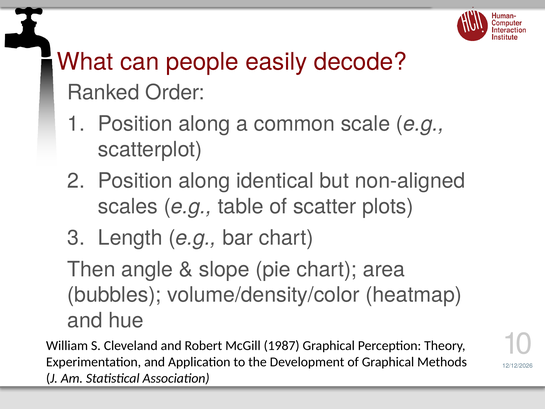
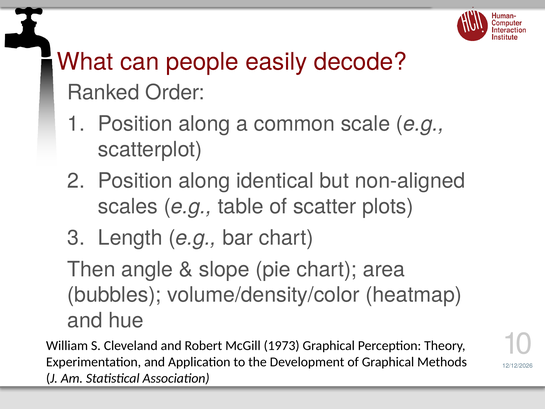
1987: 1987 -> 1973 (282, 346)
